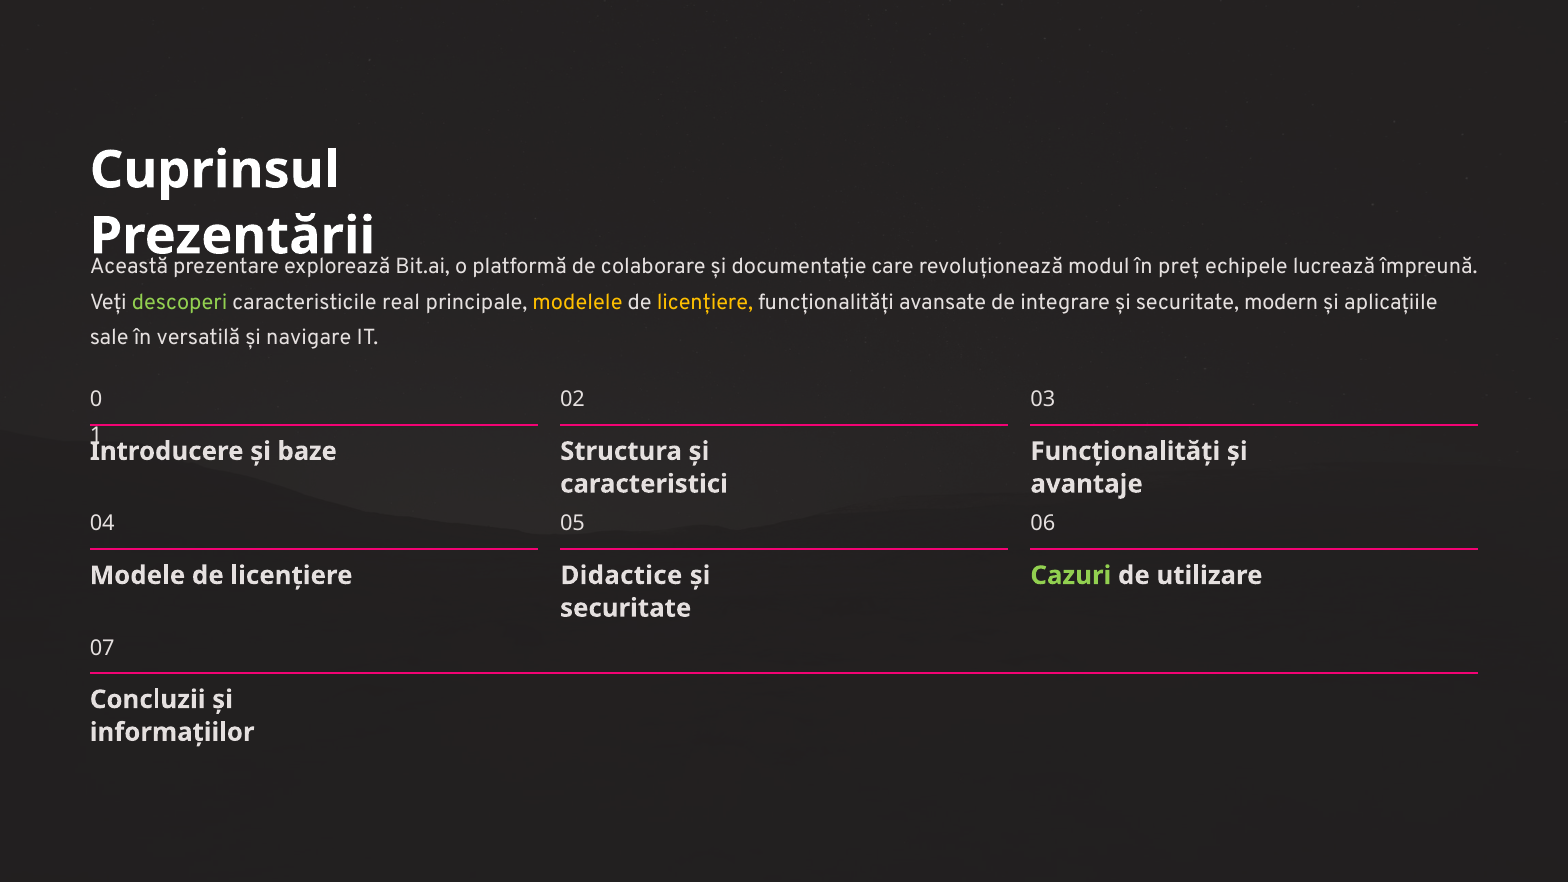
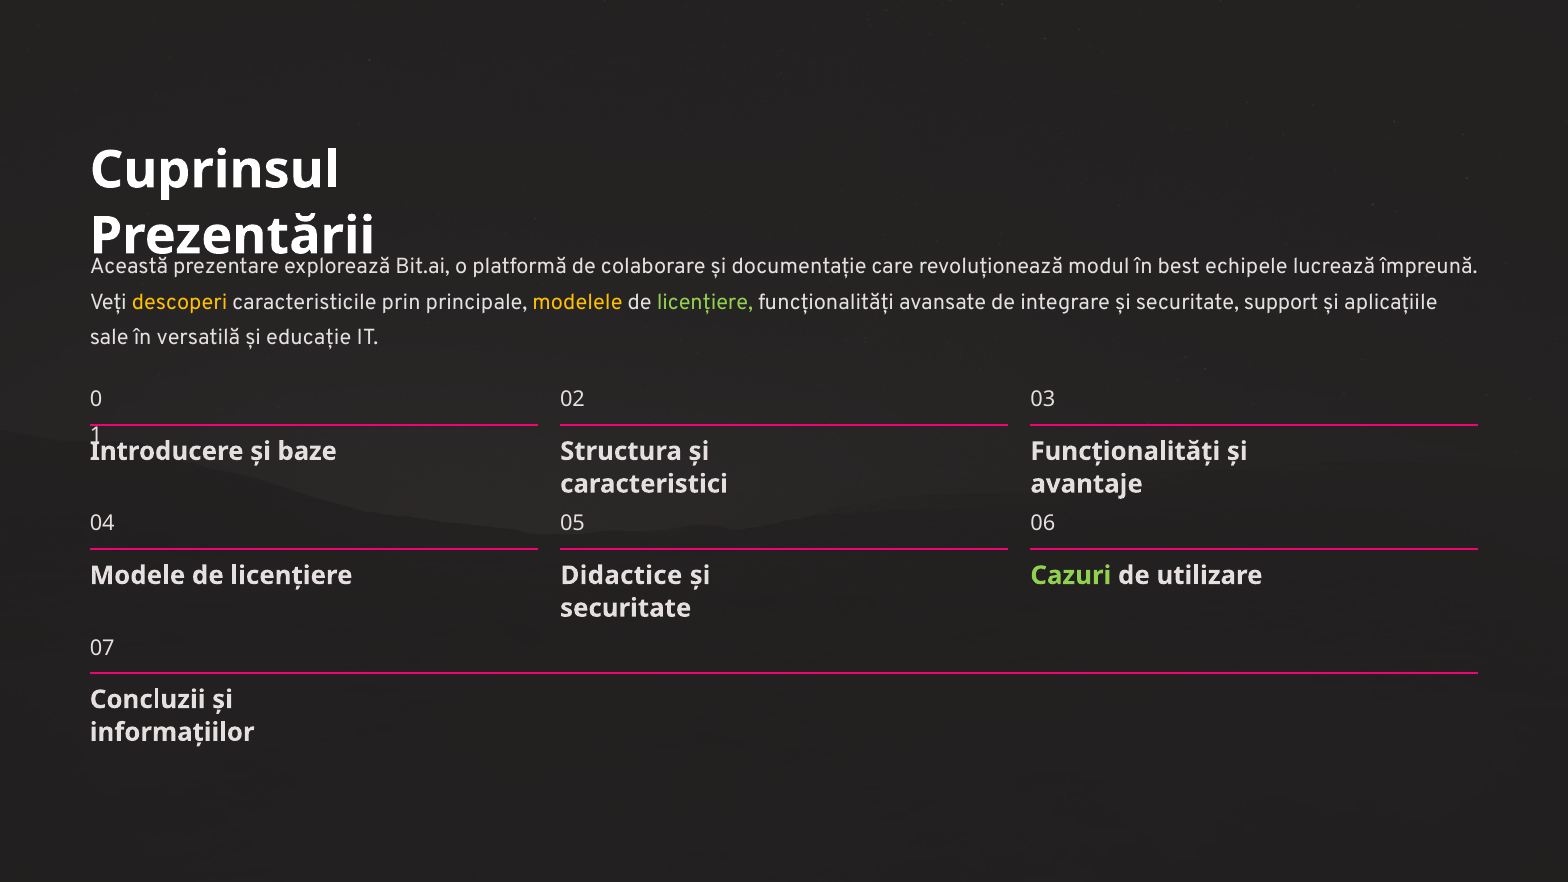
preț: preț -> best (1179, 267)
descoperi colour: light green -> yellow (180, 302)
real: real -> prin (401, 302)
licențiere colour: yellow -> light green (705, 302)
modern: modern -> support (1281, 302)
navigare: navigare -> educație (309, 337)
